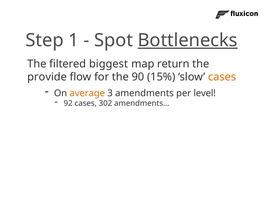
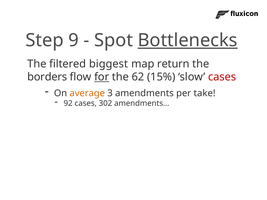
1: 1 -> 9 (74, 40)
provide: provide -> borders (47, 77)
for underline: none -> present (102, 77)
90: 90 -> 62 (138, 77)
cases colour: orange -> red (222, 77)
level: level -> take (205, 93)
